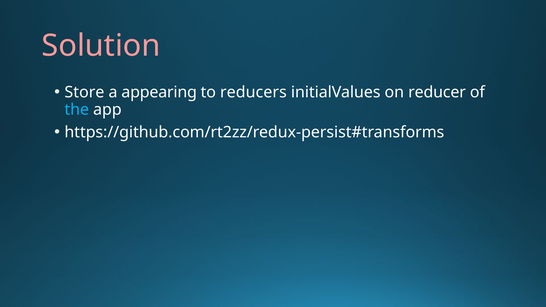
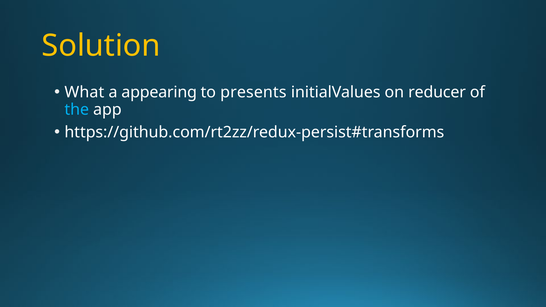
Solution colour: pink -> yellow (101, 46)
Store: Store -> What (84, 92)
reducers: reducers -> presents (253, 92)
